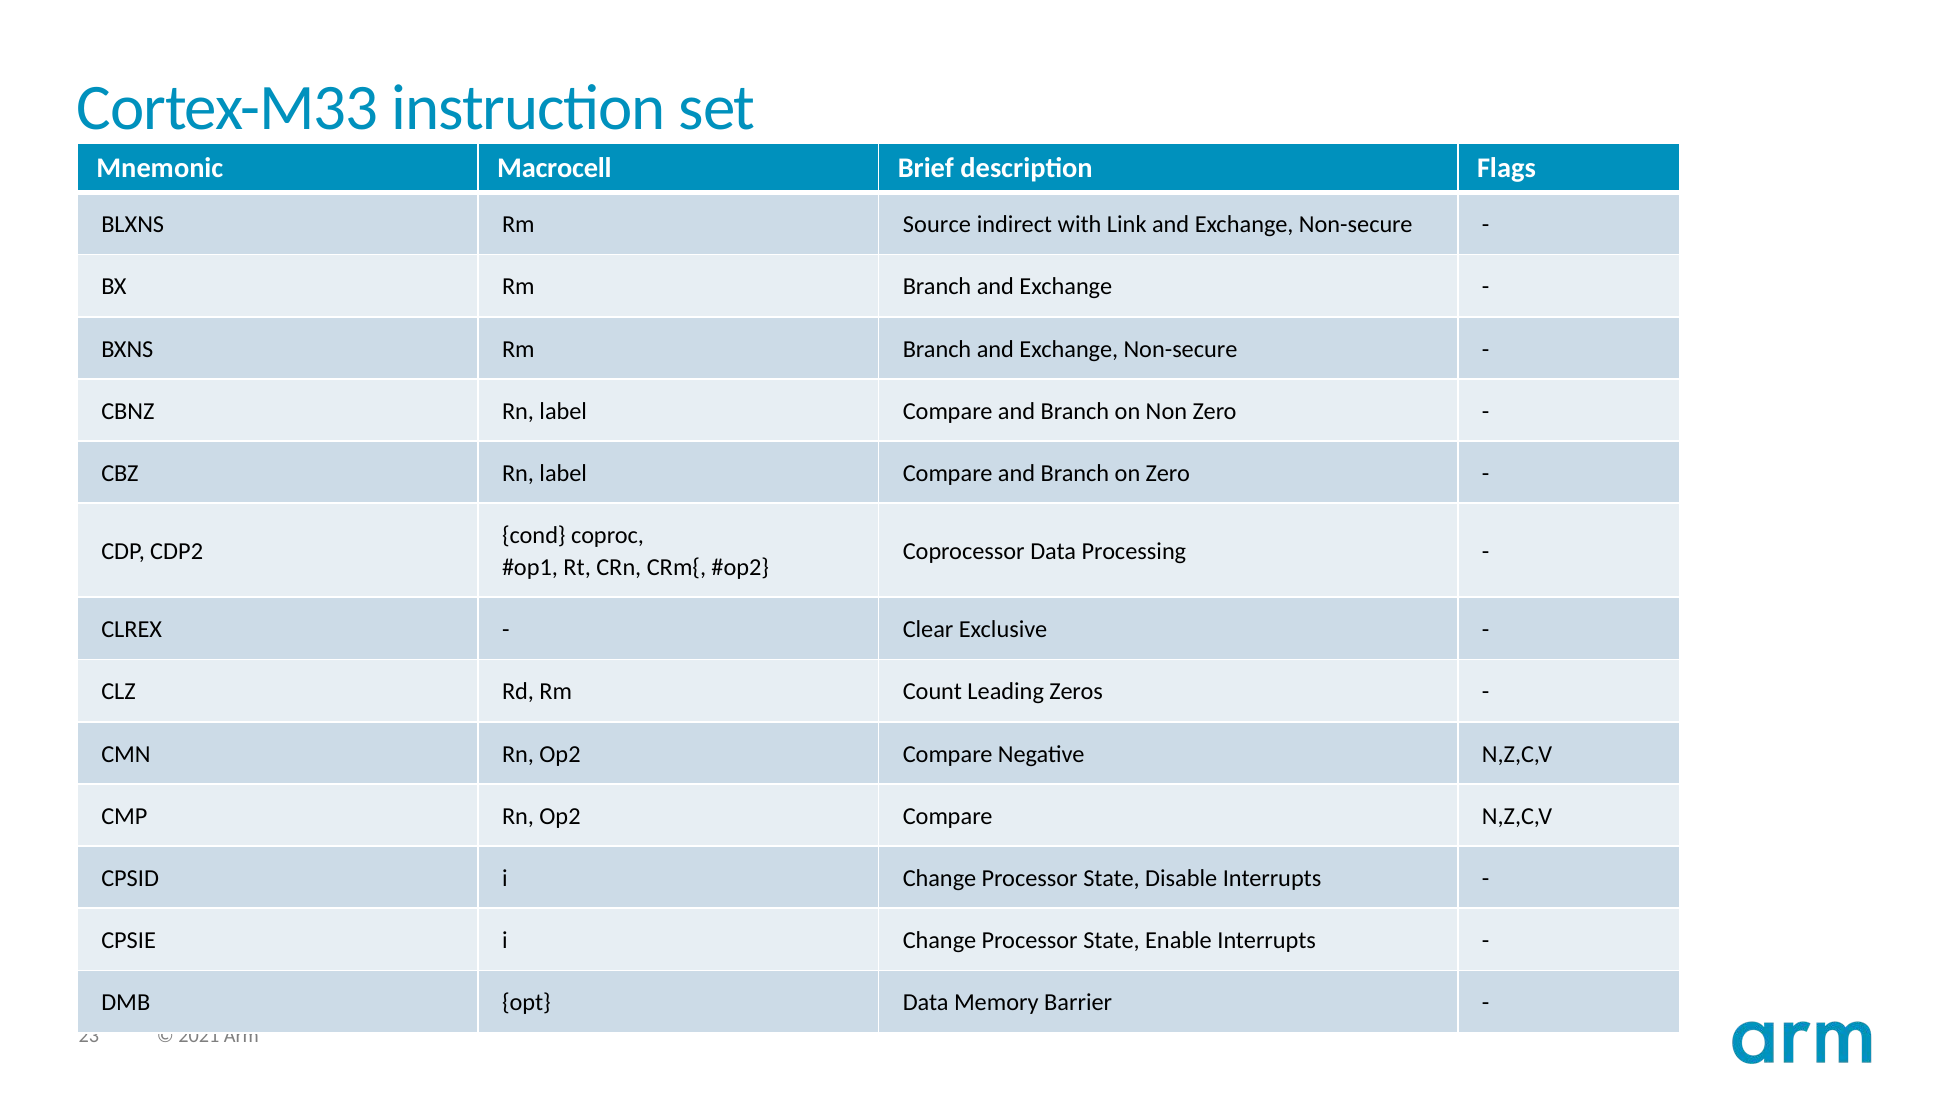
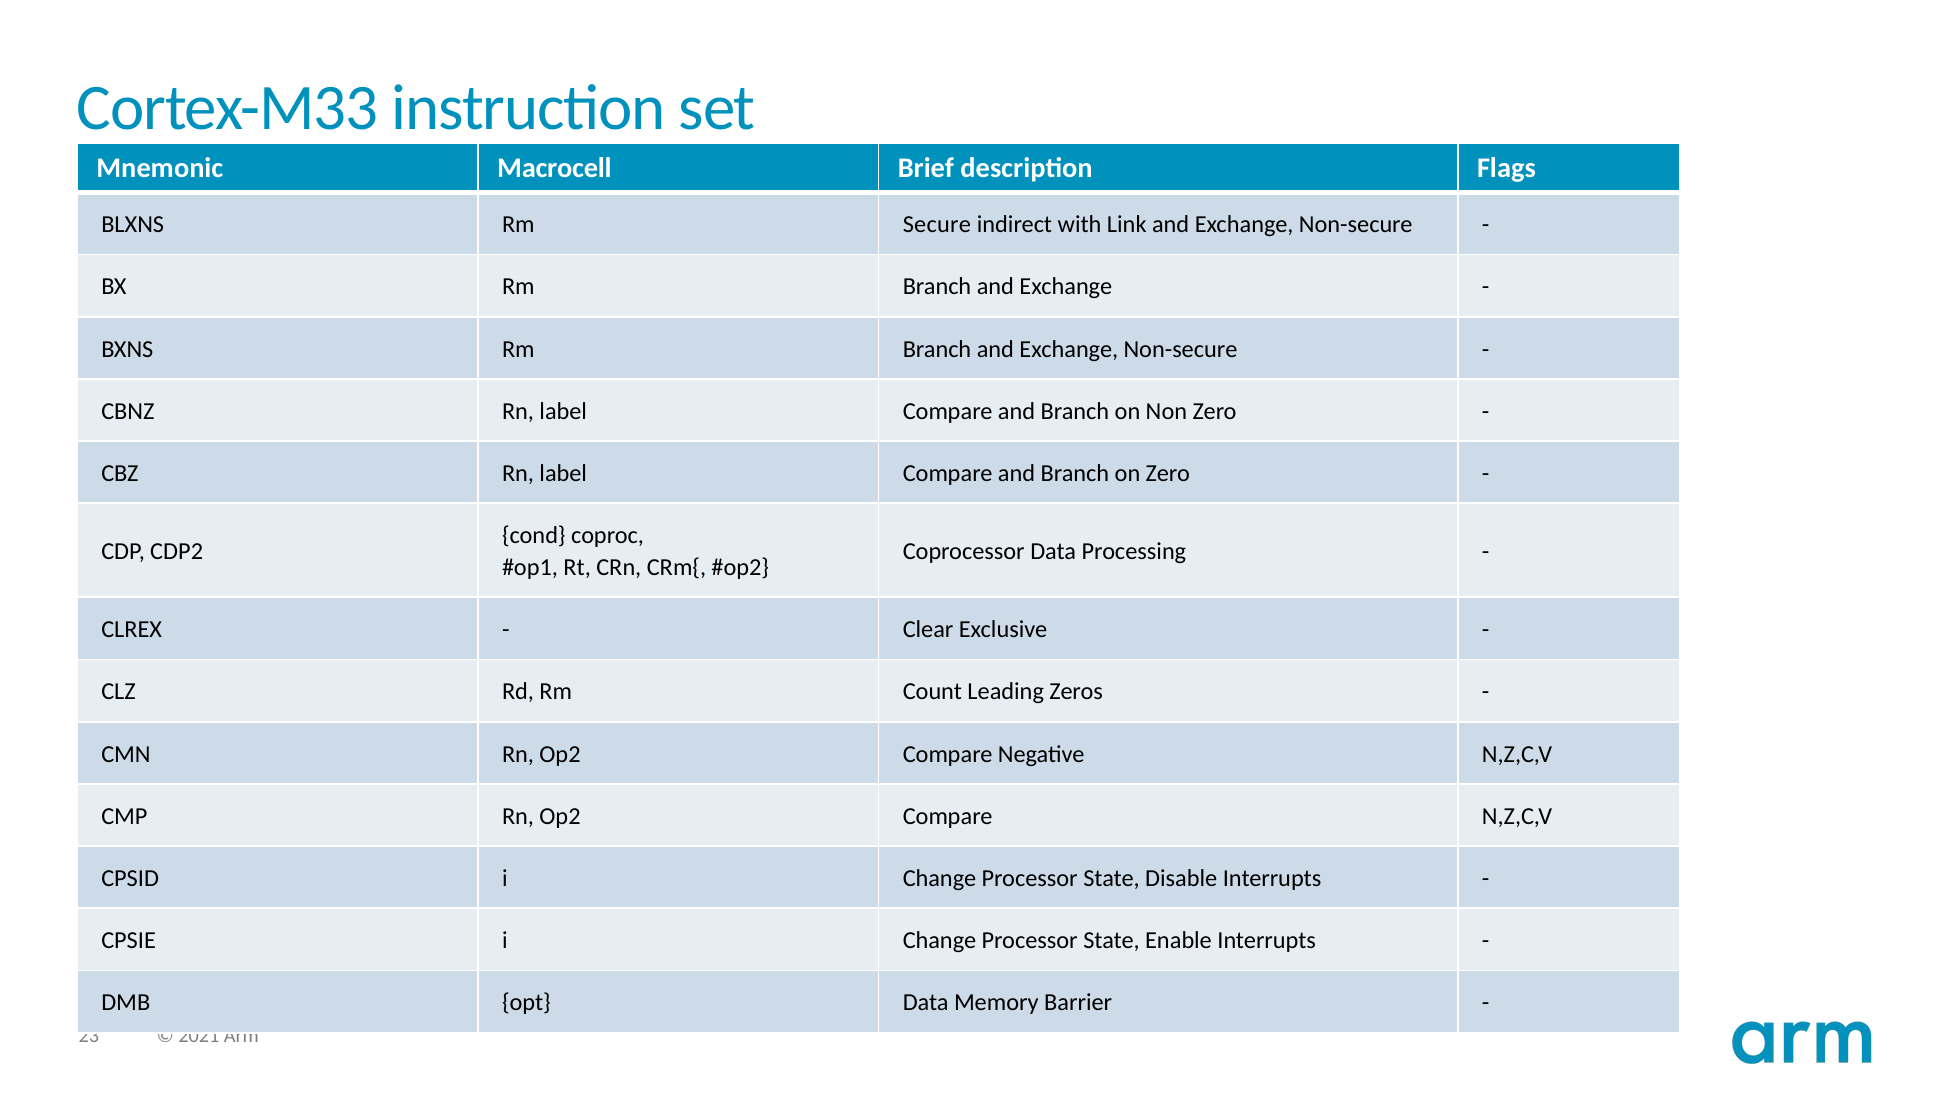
Source: Source -> Secure (937, 225)
